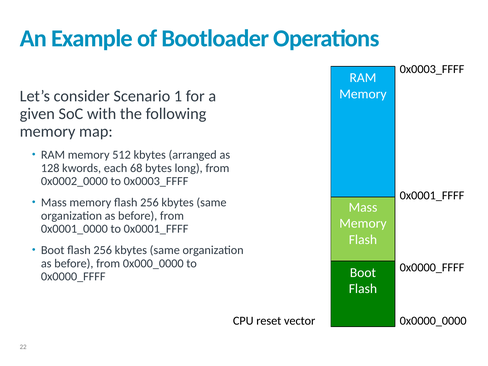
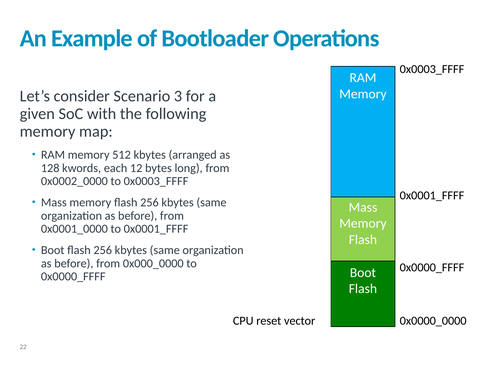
1: 1 -> 3 (178, 96)
68: 68 -> 12 (136, 168)
